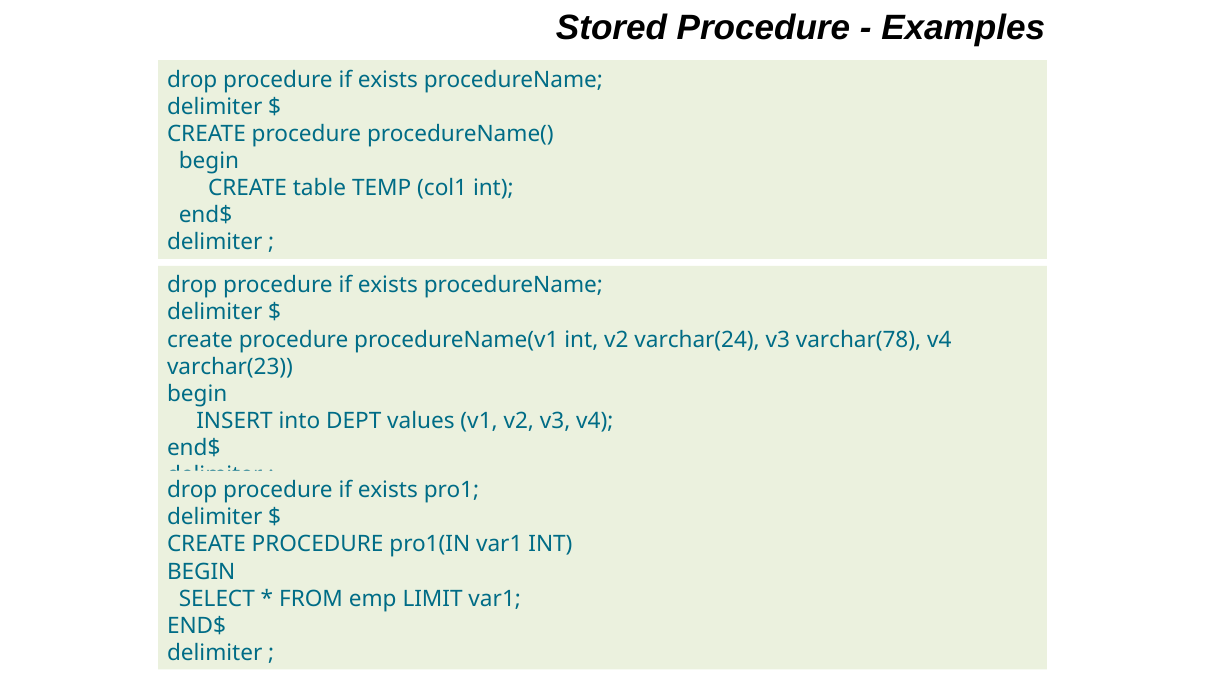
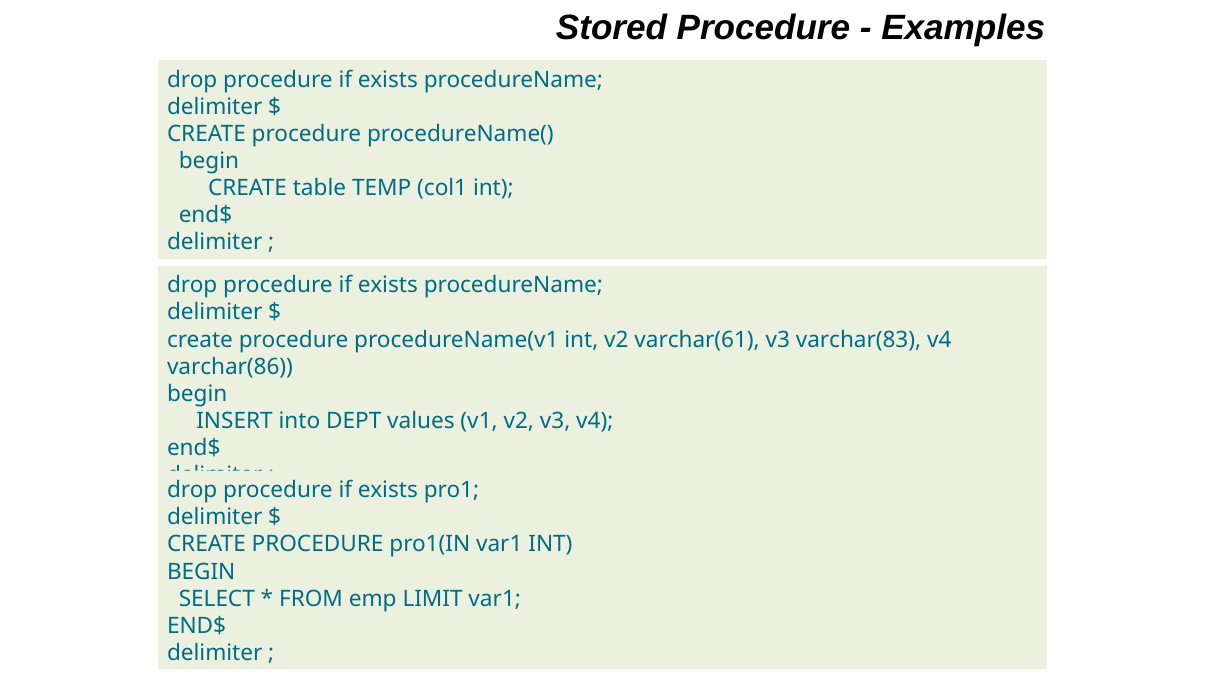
varchar(24: varchar(24 -> varchar(61 (697, 340)
varchar(78: varchar(78 -> varchar(83 (859, 340)
varchar(23: varchar(23 -> varchar(86 (230, 367)
